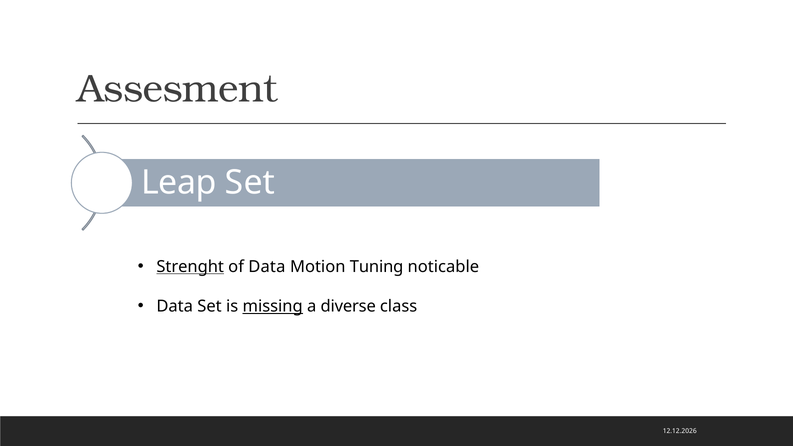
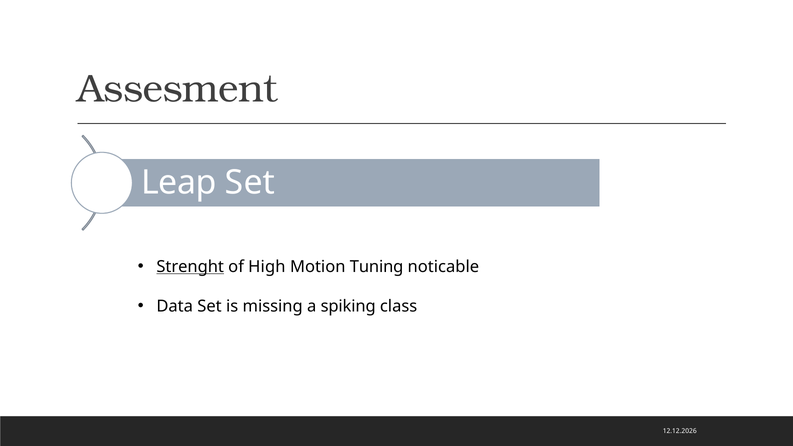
of Data: Data -> High (267, 267)
missing underline: present -> none (273, 306)
diverse: diverse -> spiking (348, 306)
